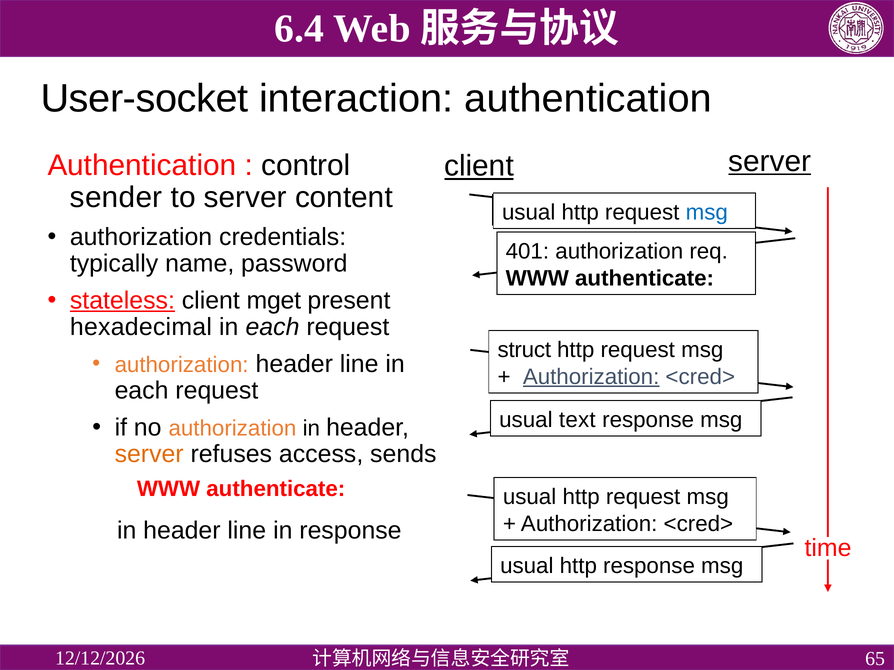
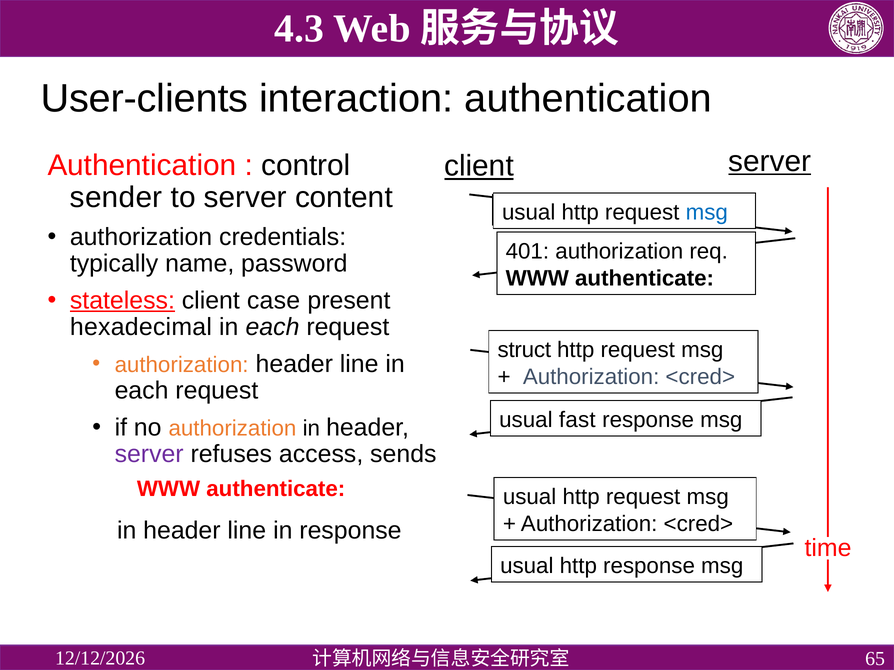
6.4: 6.4 -> 4.3 (299, 29)
User-socket: User-socket -> User-clients (144, 99)
mget: mget -> case (274, 301)
Authorization underline: present -> none (591, 377)
text: text -> fast (577, 420)
server colour: orange -> purple (149, 455)
